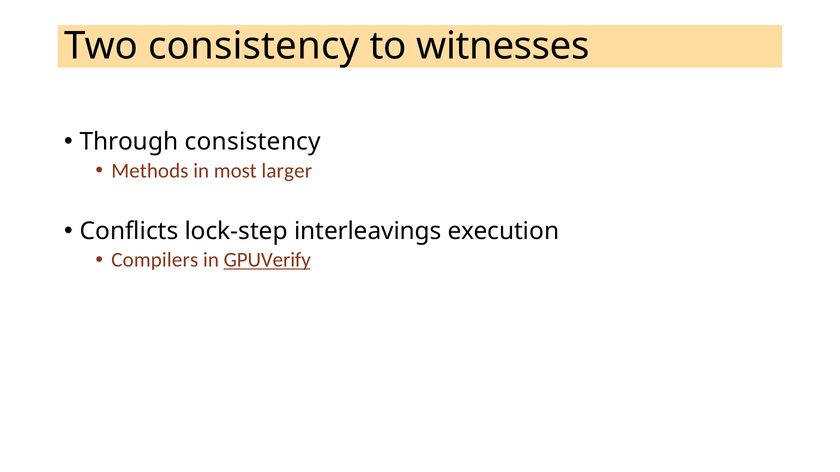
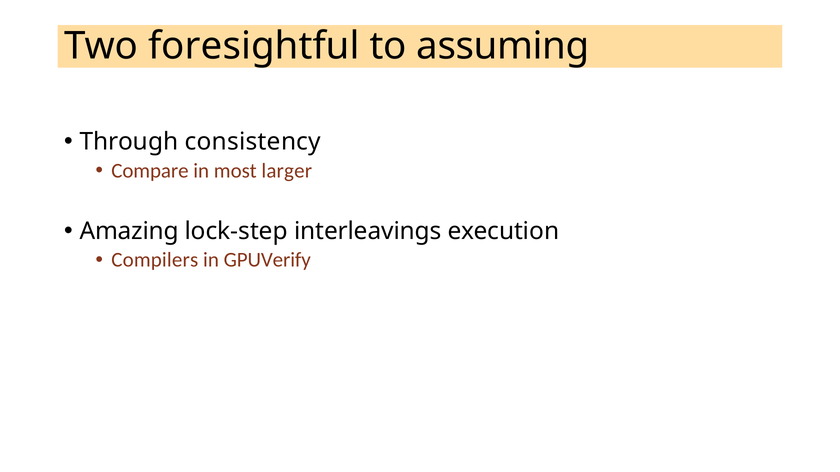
Two consistency: consistency -> foresightful (254, 46)
witnesses: witnesses -> assuming (503, 46)
Methods: Methods -> Compare (150, 171)
Conflicts: Conflicts -> Amazing (129, 231)
GPUVerify underline: present -> none (267, 260)
